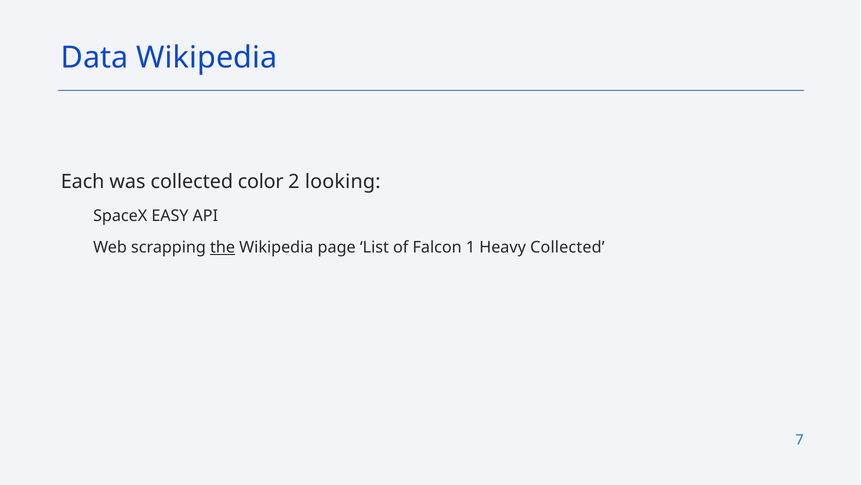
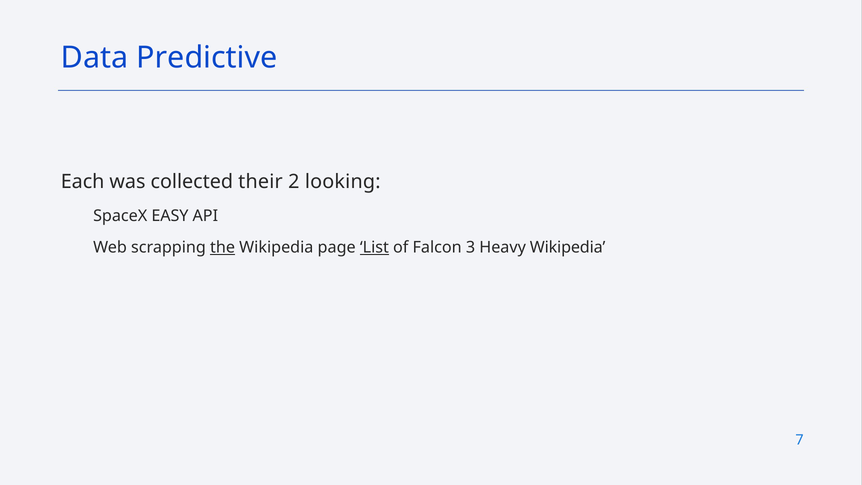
Data Wikipedia: Wikipedia -> Predictive (207, 58)
color: color -> their (260, 182)
List underline: none -> present (374, 248)
1: 1 -> 3 (471, 248)
Heavy Collected: Collected -> Wikipedia (568, 248)
